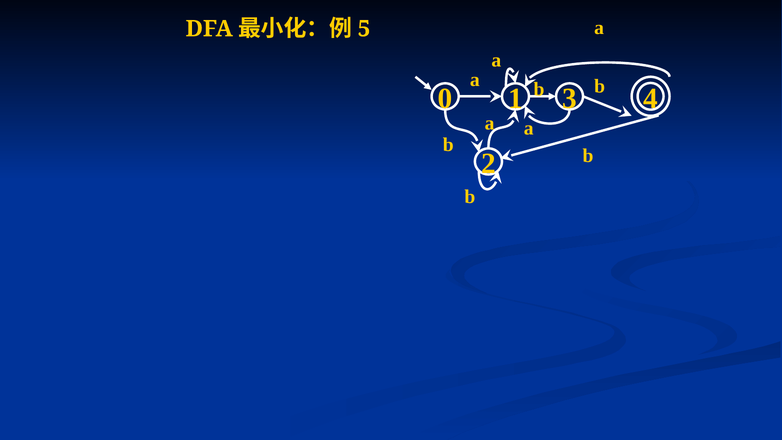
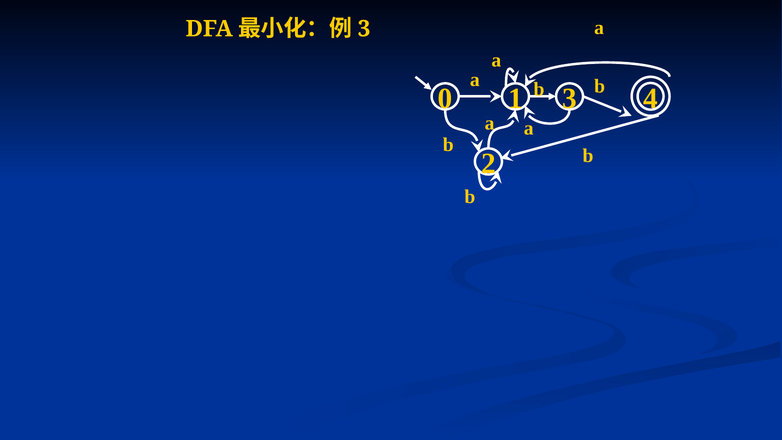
5: 5 -> 3 (364, 29)
